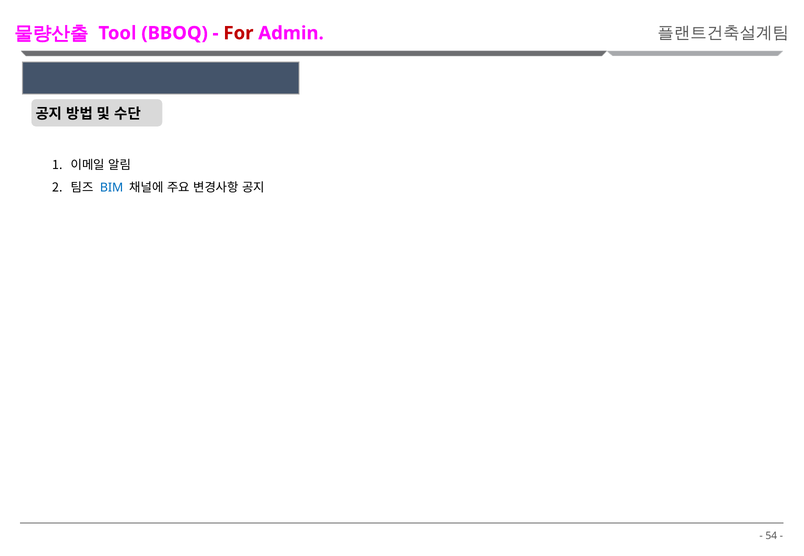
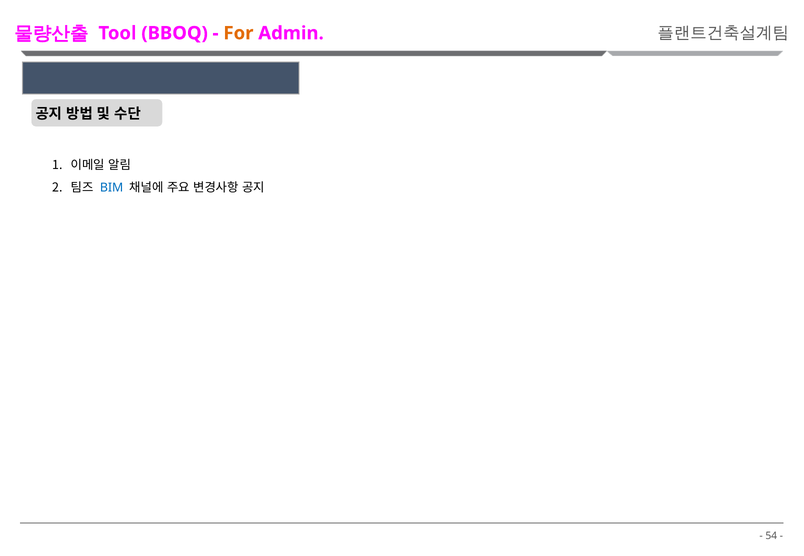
For colour: red -> orange (238, 33)
